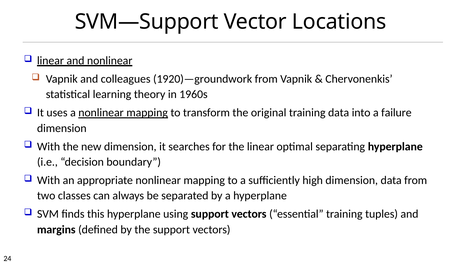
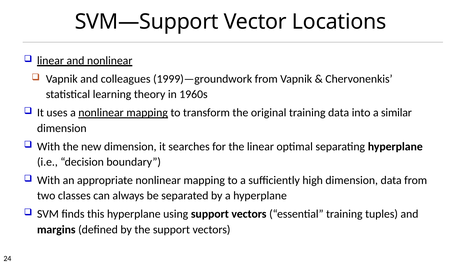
1920)—groundwork: 1920)—groundwork -> 1999)—groundwork (203, 79)
failure: failure -> similar (396, 113)
